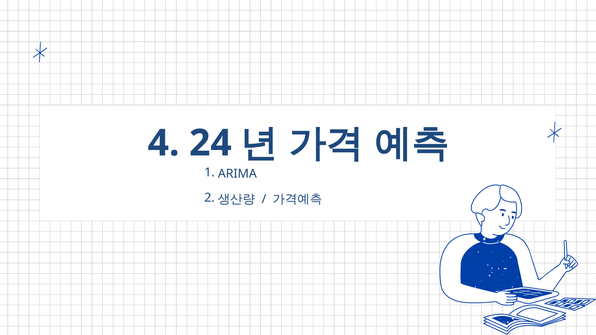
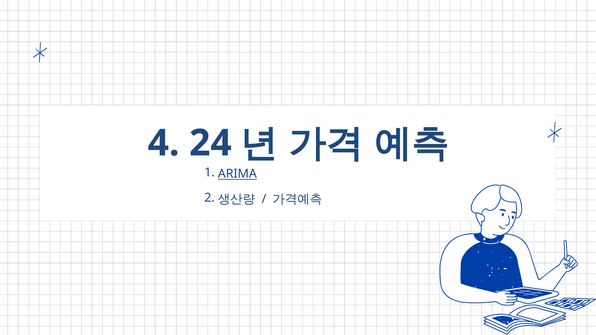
ARIMA underline: none -> present (237, 174)
